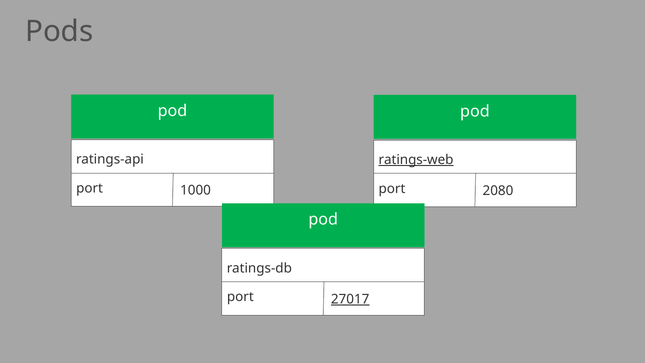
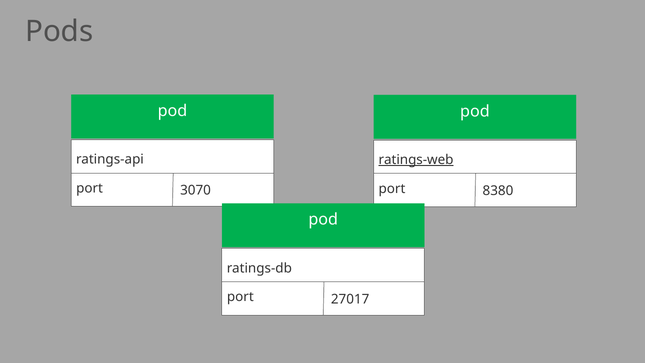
1000: 1000 -> 3070 (196, 190)
2080: 2080 -> 8380 (498, 191)
27017 underline: present -> none (350, 299)
